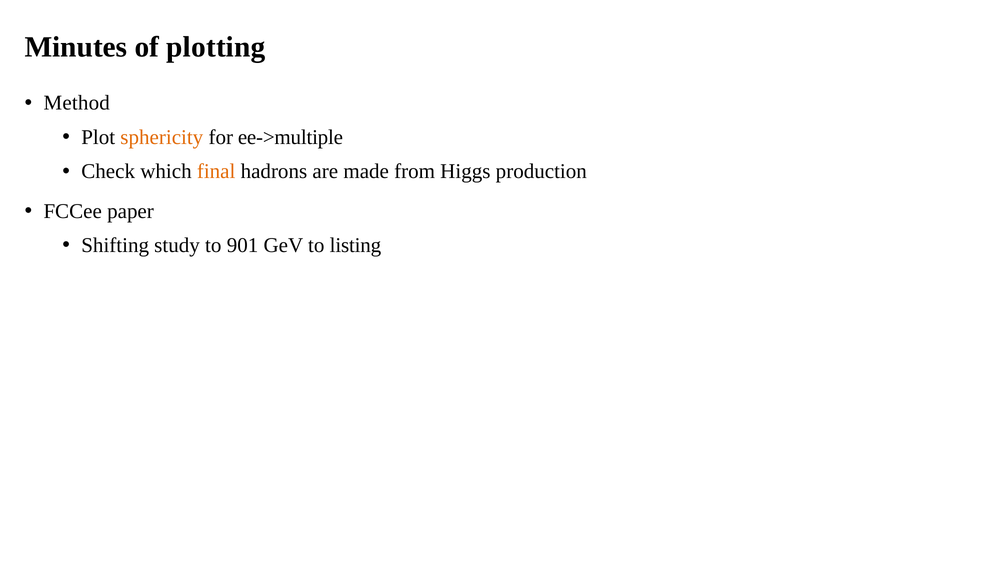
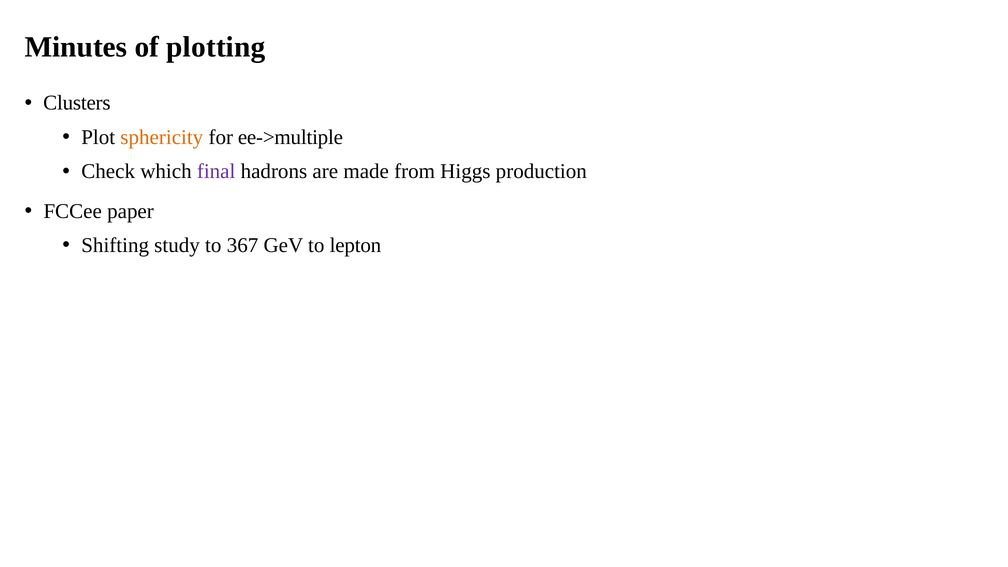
Method: Method -> Clusters (77, 103)
final colour: orange -> purple (216, 172)
901: 901 -> 367 (243, 245)
listing: listing -> lepton (355, 245)
